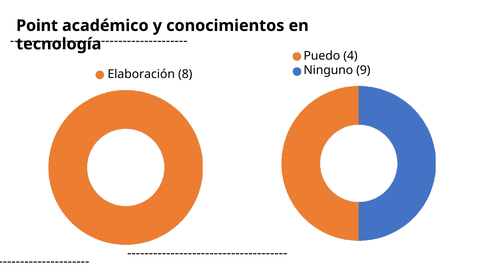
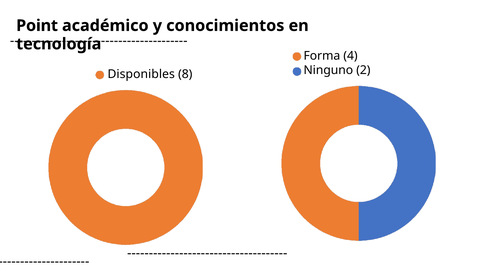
Puedo: Puedo -> Forma (322, 56)
9: 9 -> 2 (363, 70)
Elaboración: Elaboración -> Disponibles (141, 74)
